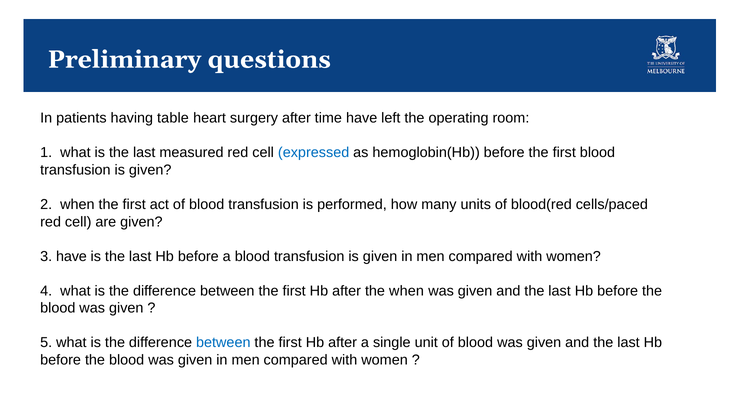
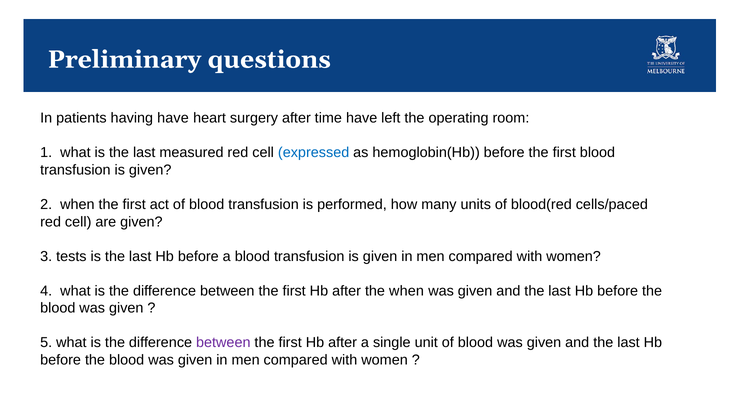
having table: table -> have (173, 118)
3 have: have -> tests (71, 256)
between colour: blue -> purple (223, 343)
